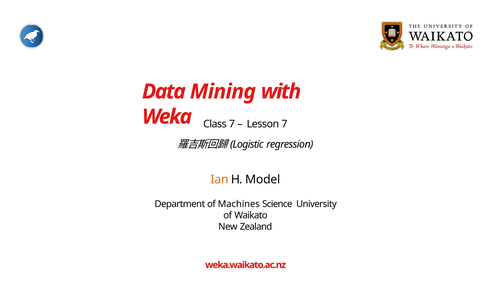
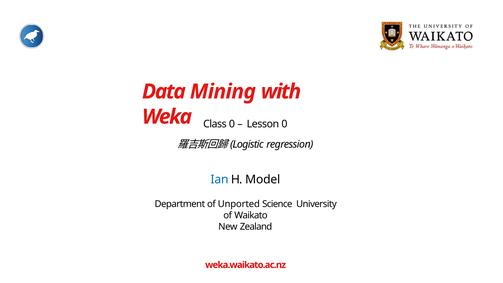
Class 7: 7 -> 0 (232, 124)
Lesson 7: 7 -> 0 (284, 124)
Ian colour: orange -> blue (219, 179)
Machines: Machines -> Unported (239, 204)
